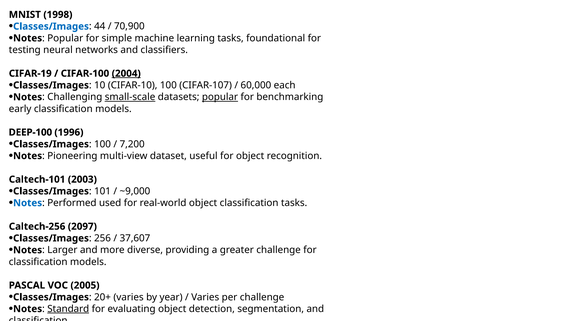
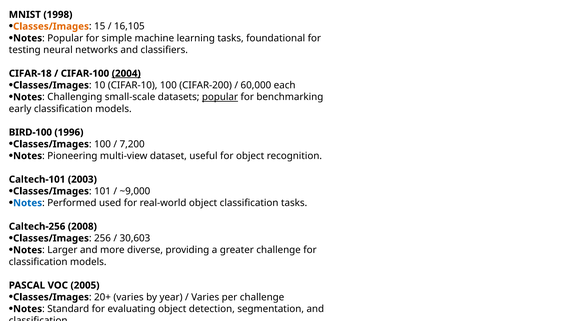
Classes/Images colour: blue -> orange (51, 26)
44: 44 -> 15 (100, 26)
70,900: 70,900 -> 16,105 (129, 26)
CIFAR-19: CIFAR-19 -> CIFAR-18 (30, 73)
CIFAR-107: CIFAR-107 -> CIFAR-200 (206, 85)
small-scale underline: present -> none (130, 97)
DEEP-100: DEEP-100 -> BIRD-100 (30, 132)
2097: 2097 -> 2008 (82, 226)
37,607: 37,607 -> 30,603 (135, 238)
Standard underline: present -> none (68, 309)
